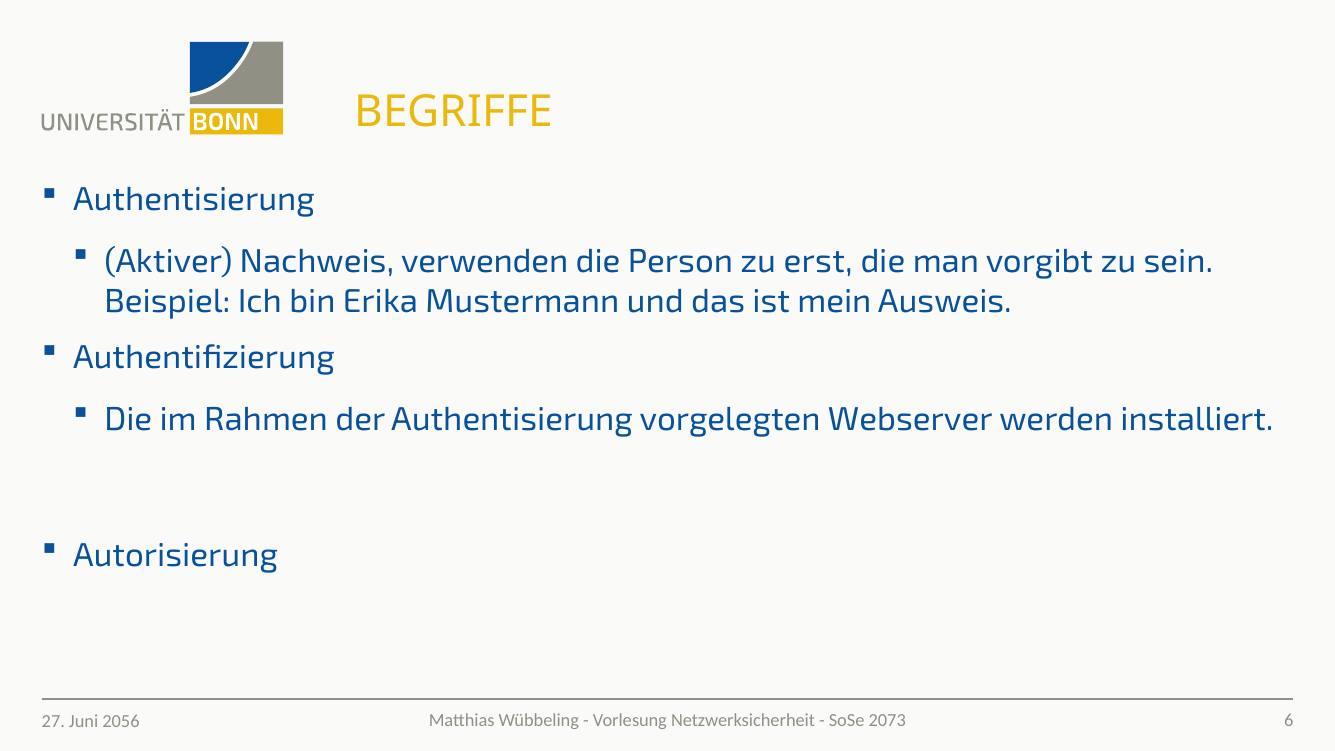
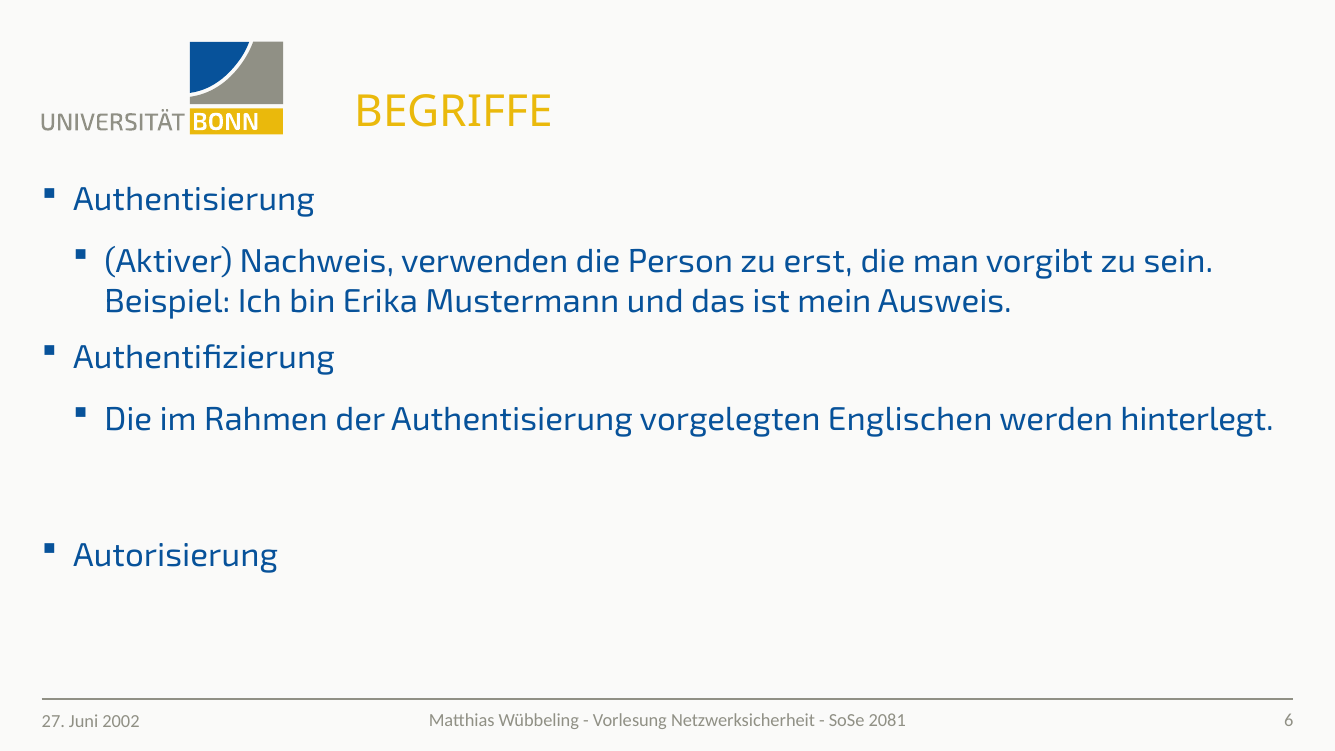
Webserver: Webserver -> Englischen (910, 419)
installiert: installiert -> hinterlegt (1197, 419)
2073: 2073 -> 2081 (887, 721)
2056: 2056 -> 2002 (121, 721)
